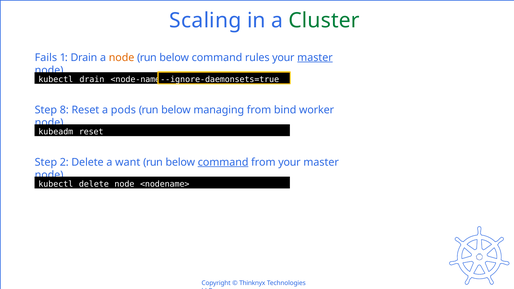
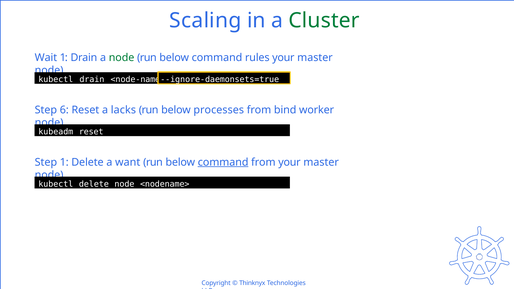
Fails: Fails -> Wait (46, 58)
node colour: orange -> green (122, 58)
master underline: present -> none (315, 58)
8: 8 -> 6 (64, 110)
pods: pods -> lacks (123, 110)
managing: managing -> processes (219, 110)
Step 2: 2 -> 1 (64, 162)
